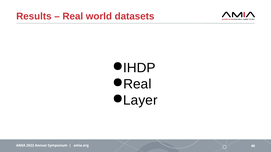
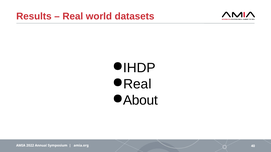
Layer: Layer -> About (140, 101)
